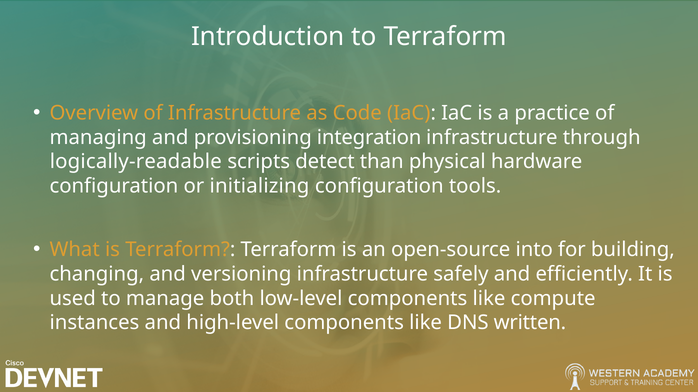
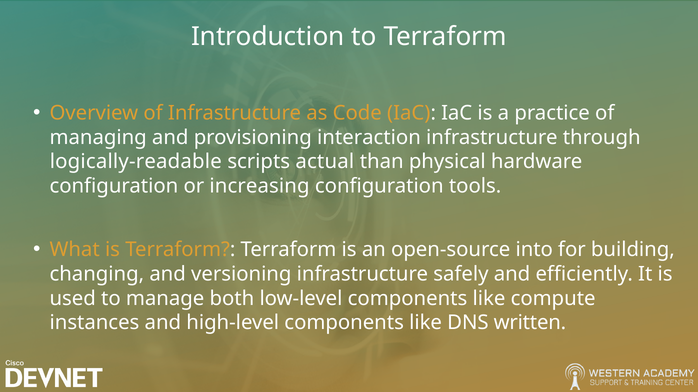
integration: integration -> interaction (369, 138)
detect: detect -> actual (325, 162)
initializing: initializing -> increasing (260, 186)
